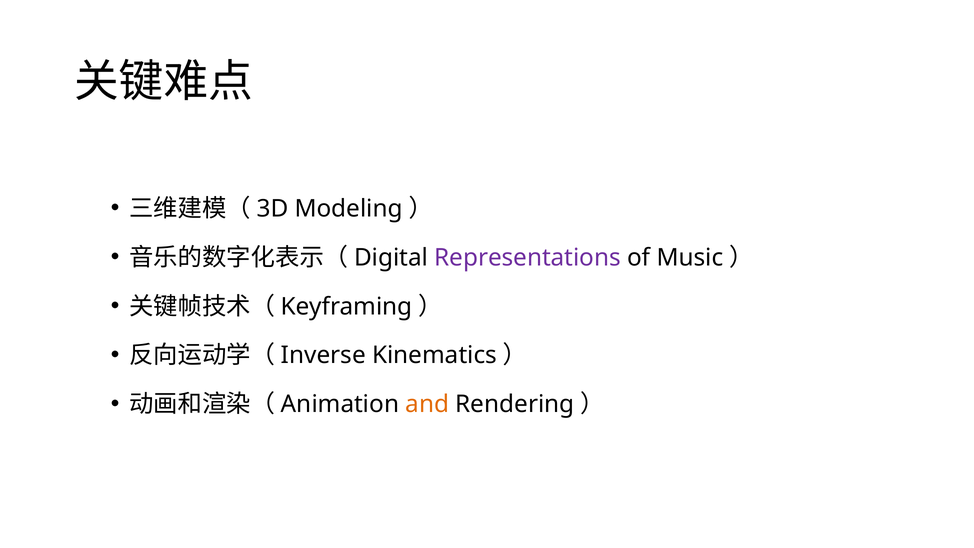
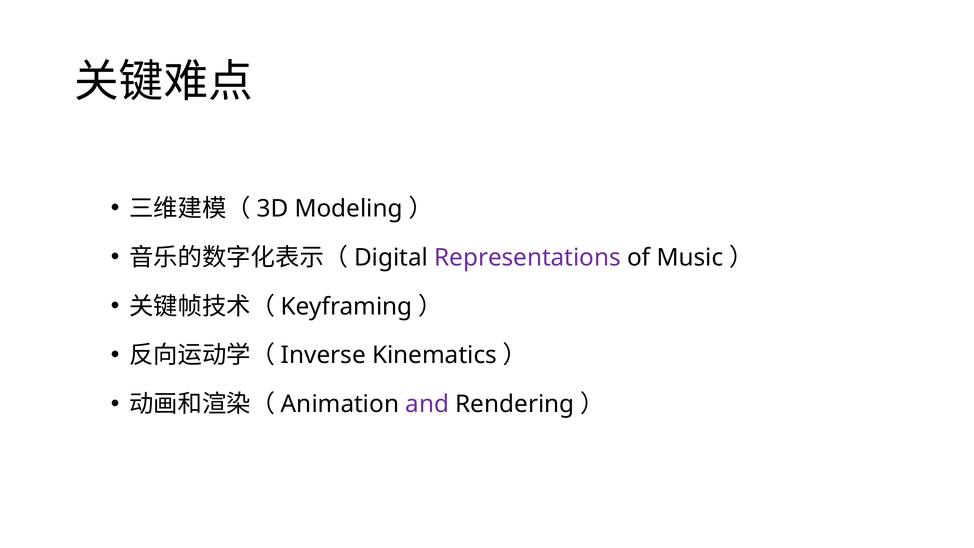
and colour: orange -> purple (427, 404)
